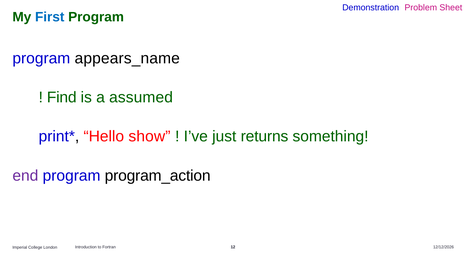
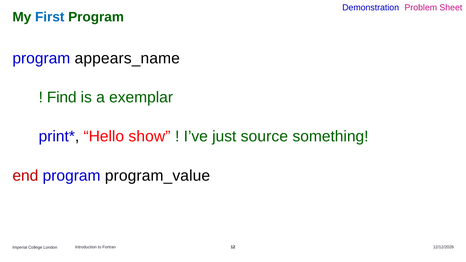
assumed: assumed -> exemplar (141, 97)
returns: returns -> source (264, 137)
end colour: purple -> red (25, 176)
program_action: program_action -> program_value (157, 176)
